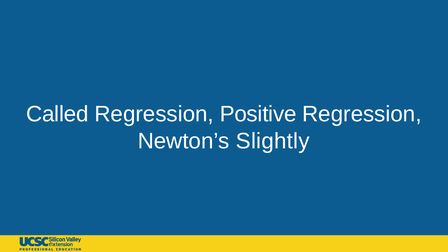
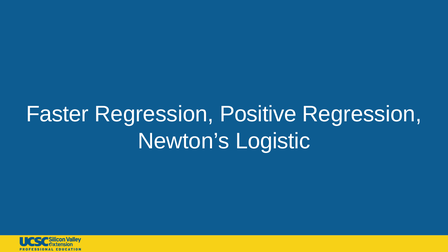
Called: Called -> Faster (57, 114)
Slightly: Slightly -> Logistic (273, 141)
